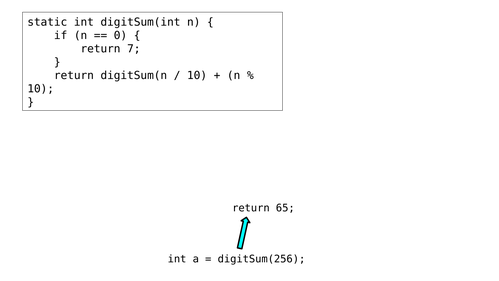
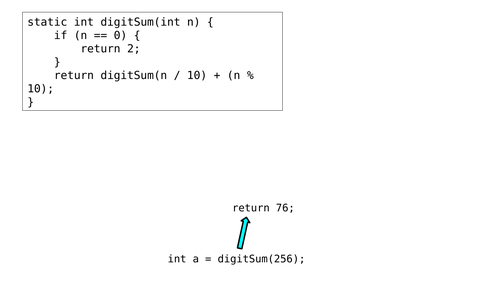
7: 7 -> 2 (134, 49)
65: 65 -> 76 (285, 208)
